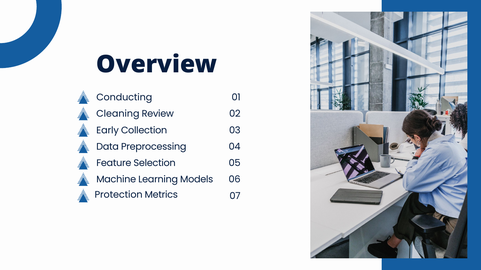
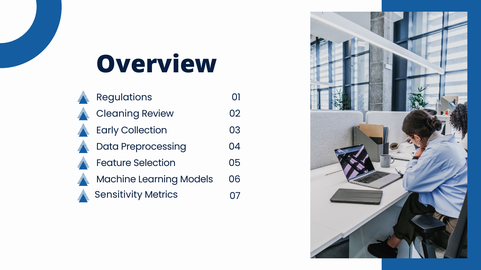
Conducting: Conducting -> Regulations (124, 98)
Protection: Protection -> Sensitivity (119, 195)
